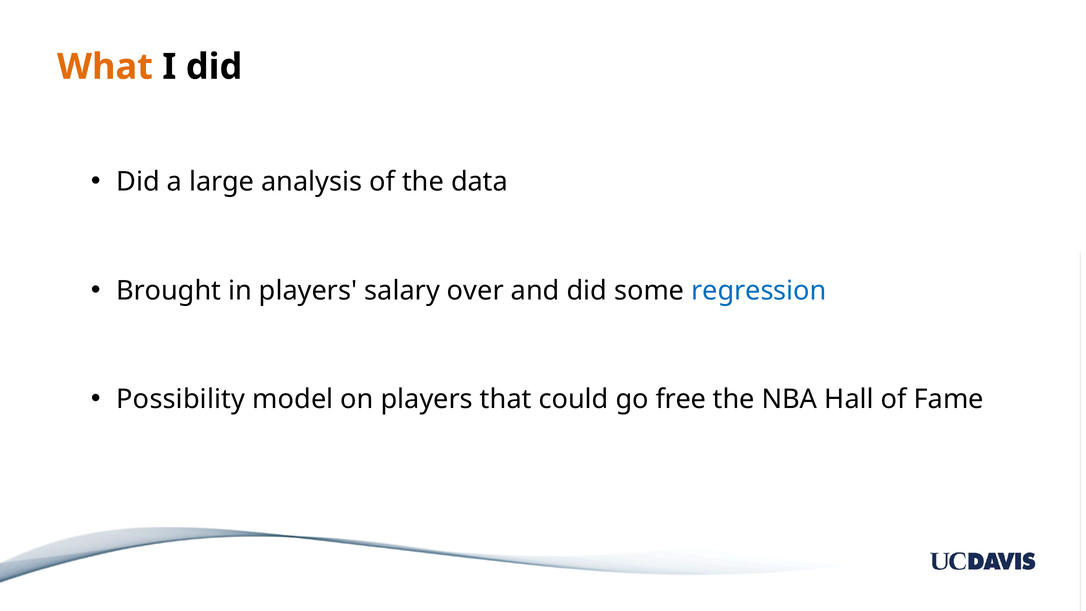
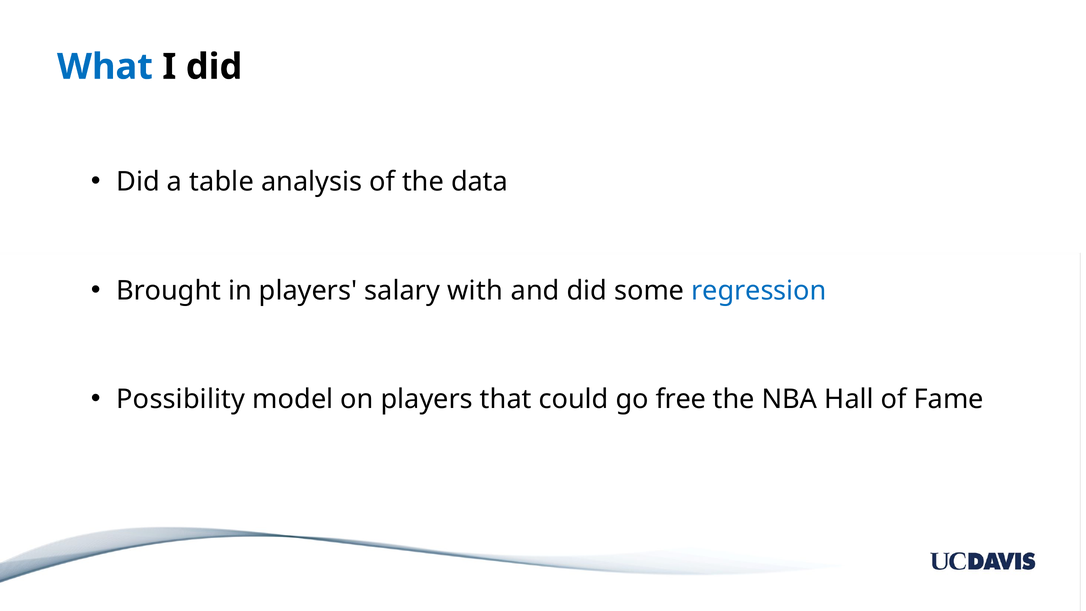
What colour: orange -> blue (105, 67)
large: large -> table (222, 182)
over: over -> with (475, 291)
